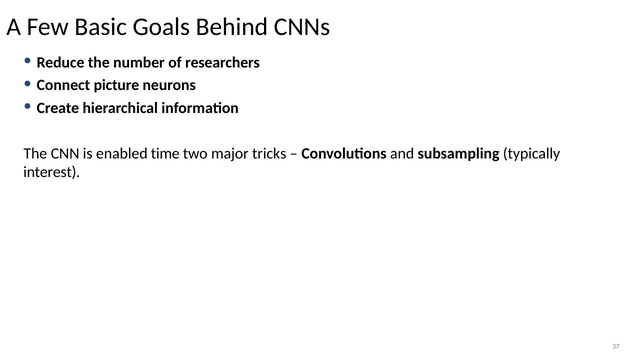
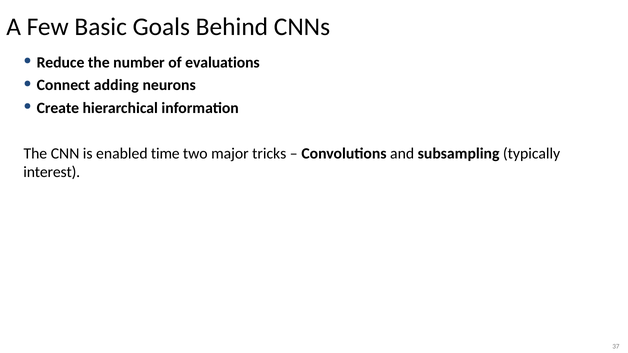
researchers: researchers -> evaluations (222, 63)
picture: picture -> adding (116, 85)
